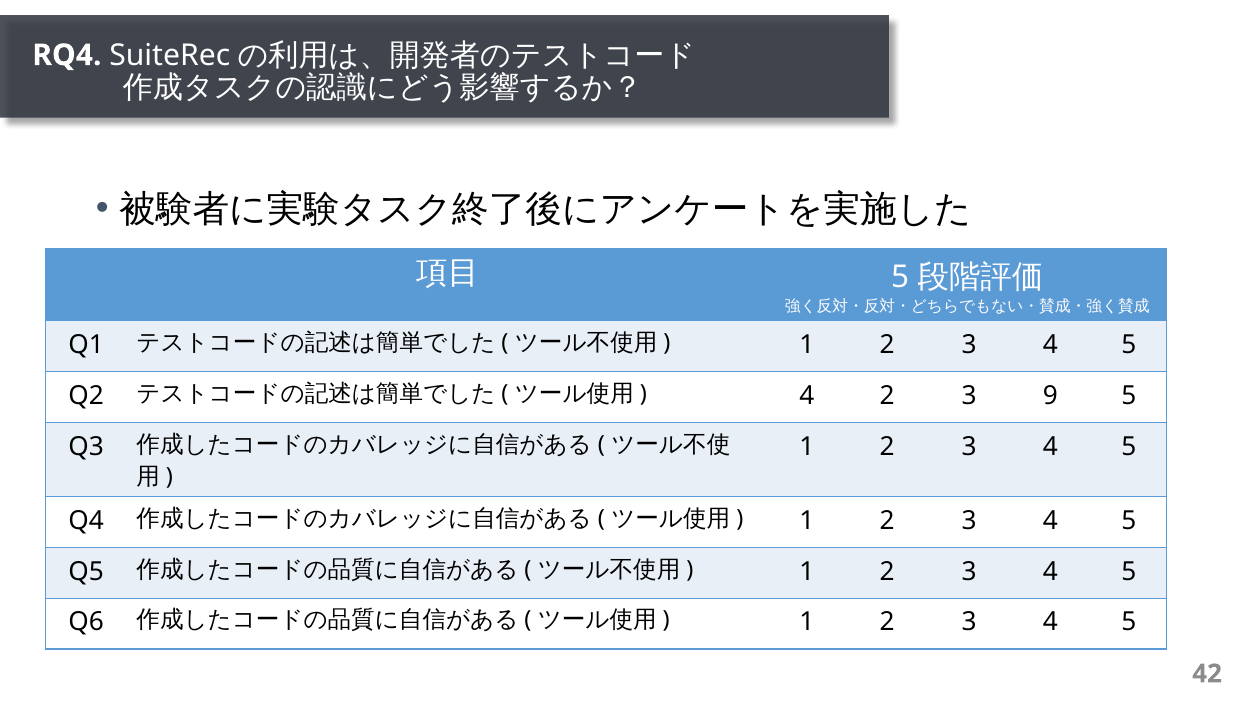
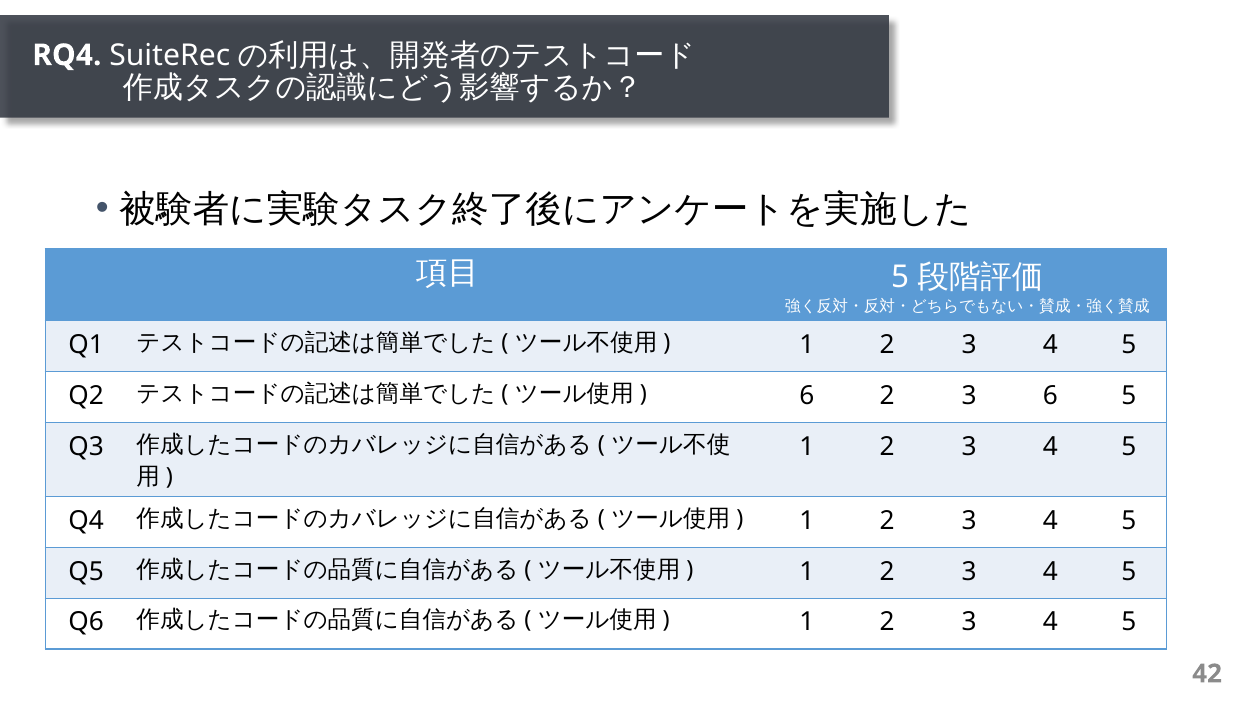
4: 4 -> 6 (807, 396)
3 9: 9 -> 6 (1050, 396)
